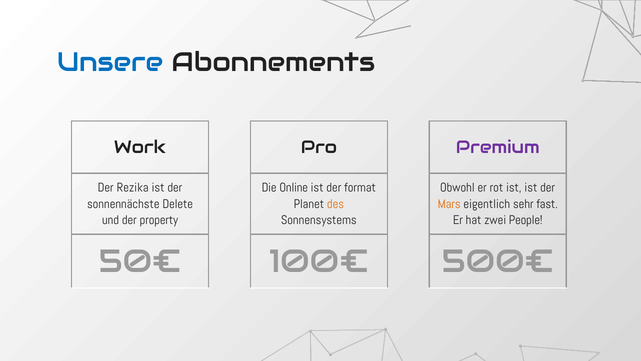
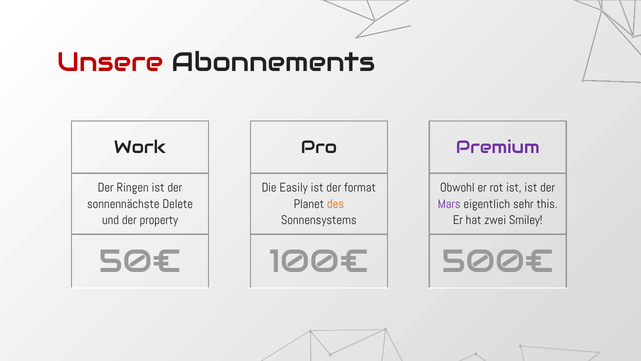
Unsere colour: blue -> red (110, 62)
Rezika: Rezika -> Ringen (133, 188)
Online: Online -> Easily (294, 188)
Mars colour: orange -> purple (449, 204)
fast: fast -> this (547, 204)
People: People -> Smiley (526, 220)
